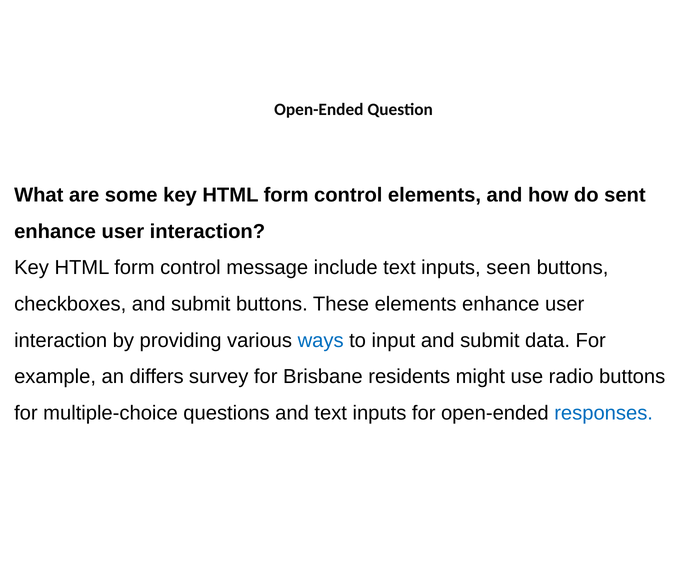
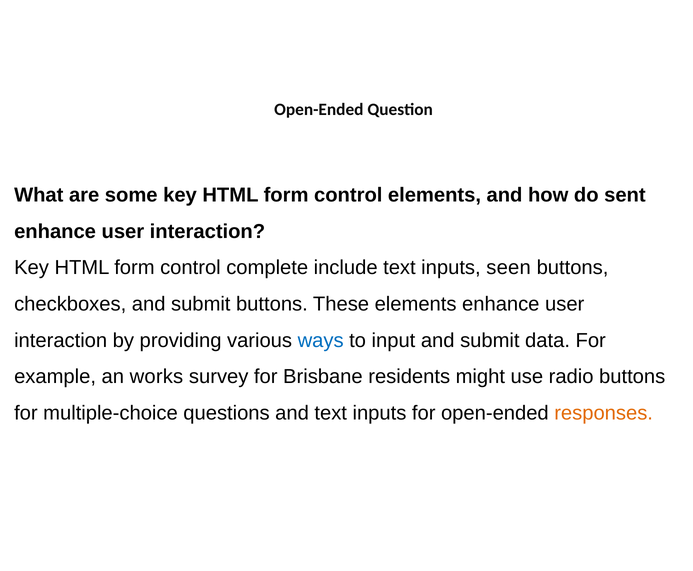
message: message -> complete (267, 268)
differs: differs -> works (156, 377)
responses colour: blue -> orange (604, 414)
